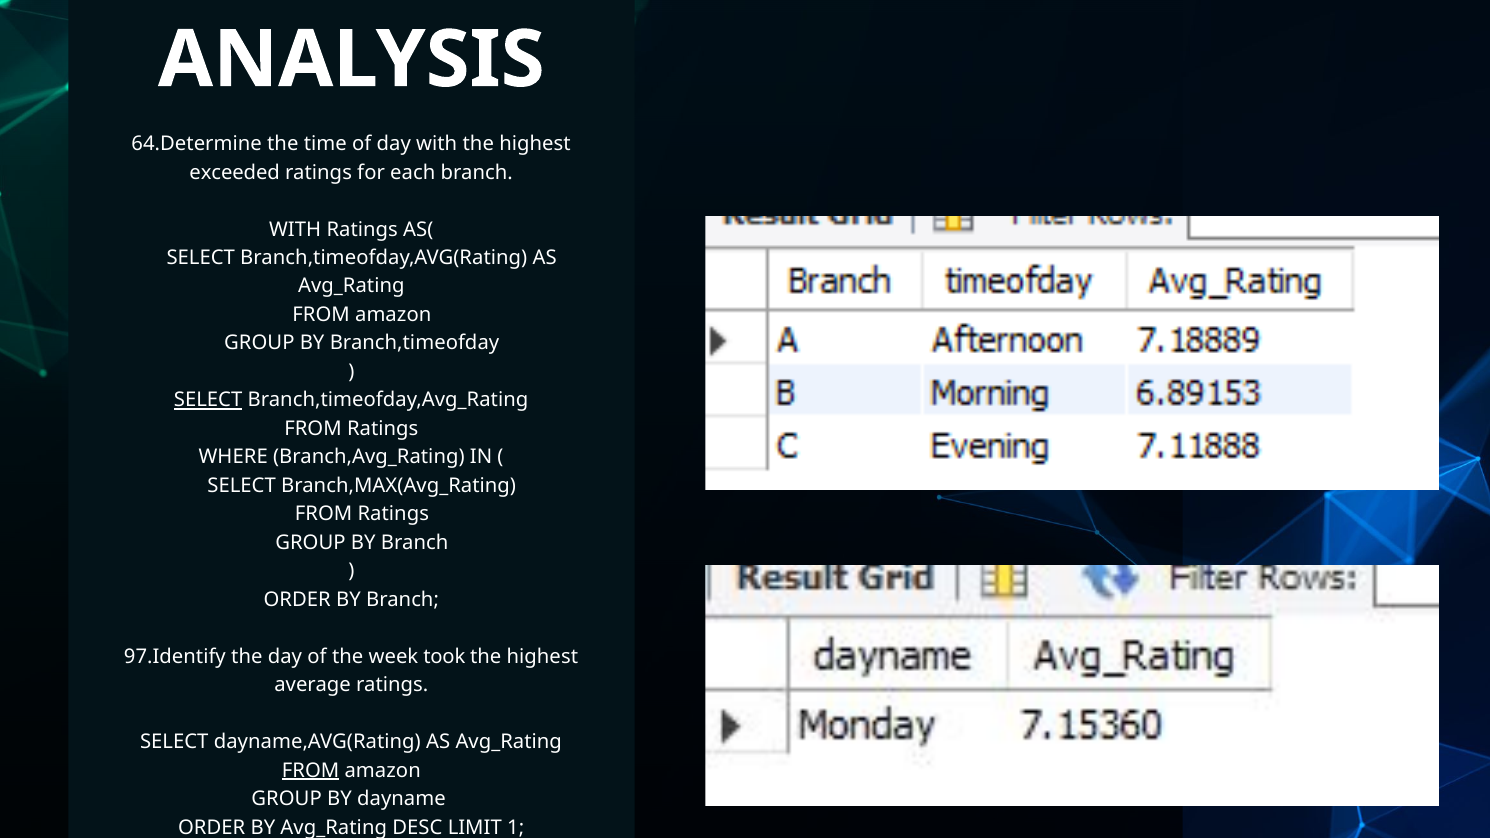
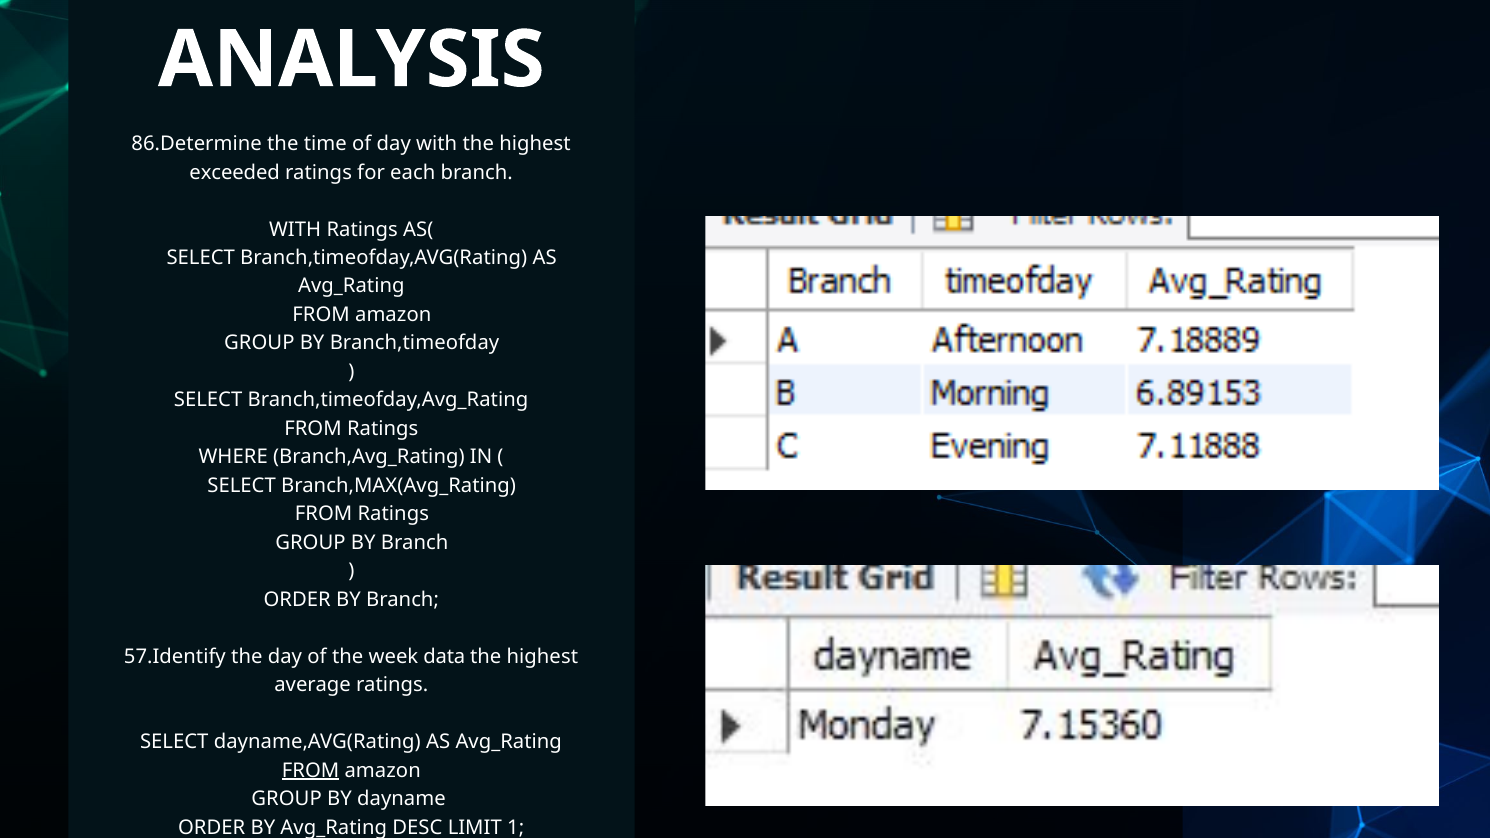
64.Determine: 64.Determine -> 86.Determine (197, 144)
SELECT underline: present -> none (208, 400)
97.Identify: 97.Identify -> 57.Identify (175, 657)
took: took -> data (444, 657)
